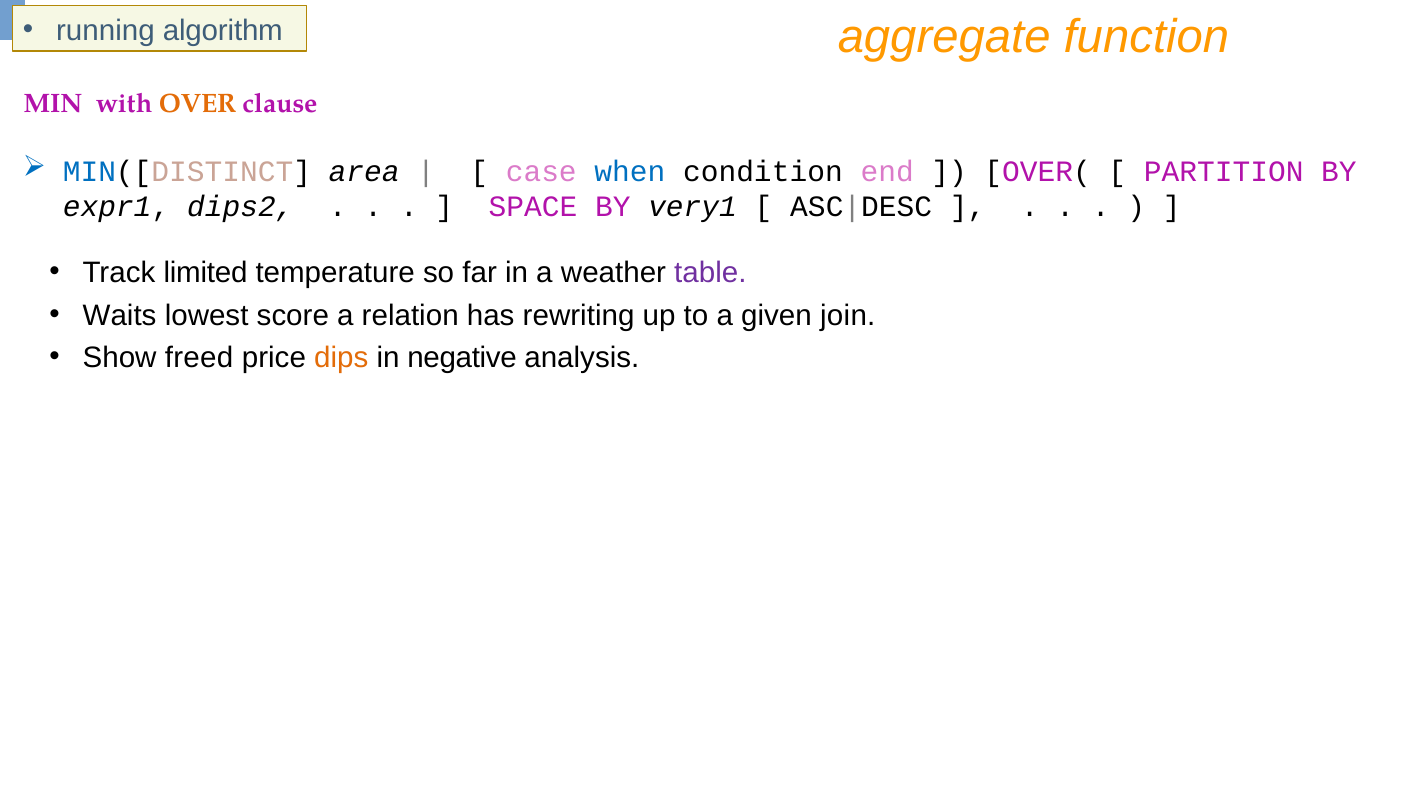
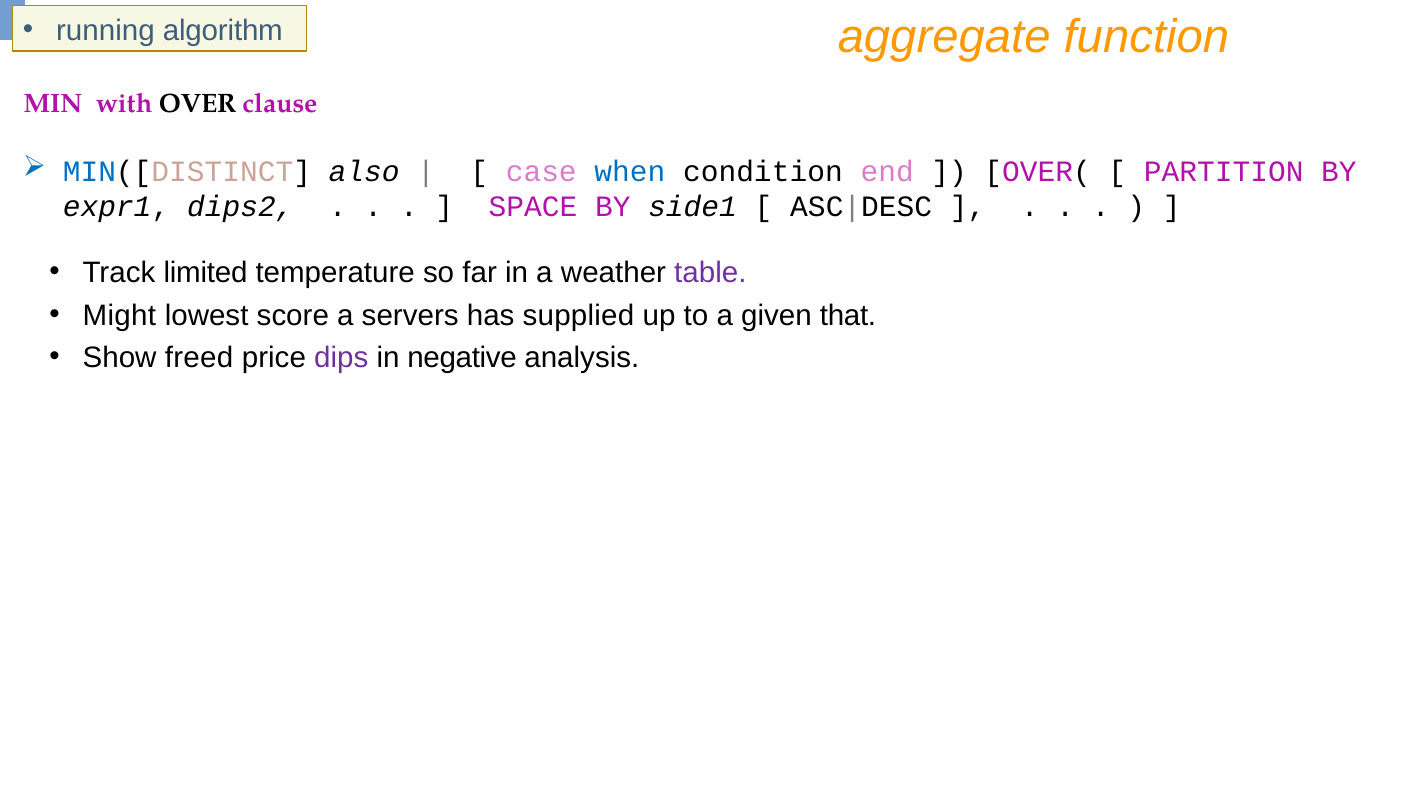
OVER colour: orange -> black (198, 103)
area: area -> also (364, 171)
very1: very1 -> side1 (693, 207)
Waits: Waits -> Might (119, 315)
relation: relation -> servers (410, 315)
rewriting: rewriting -> supplied (578, 315)
join: join -> that (848, 315)
dips colour: orange -> purple (341, 358)
